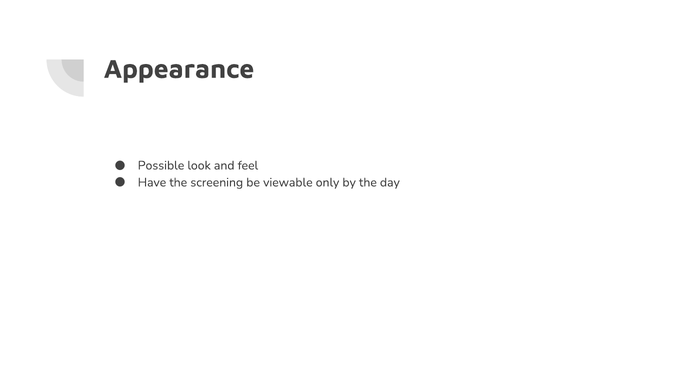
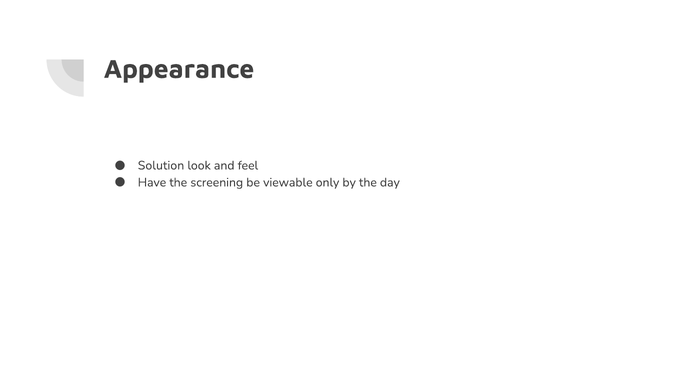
Possible: Possible -> Solution (161, 165)
